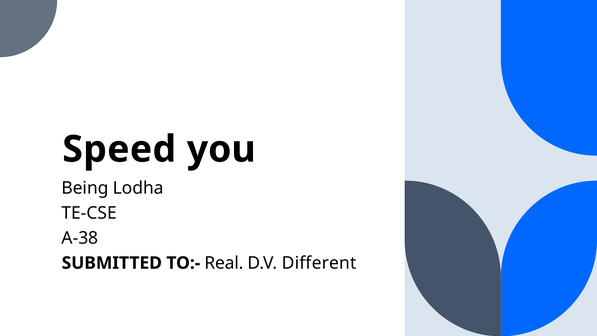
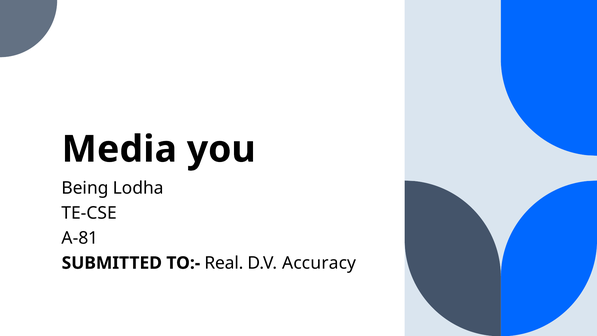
Speed: Speed -> Media (119, 149)
A-38: A-38 -> A-81 (80, 238)
Different: Different -> Accuracy (319, 263)
